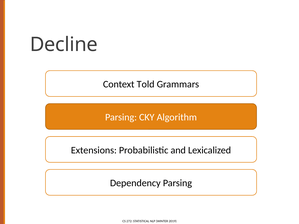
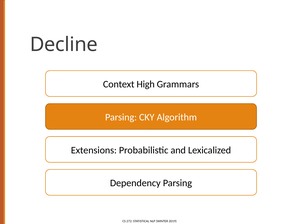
Told: Told -> High (146, 84)
